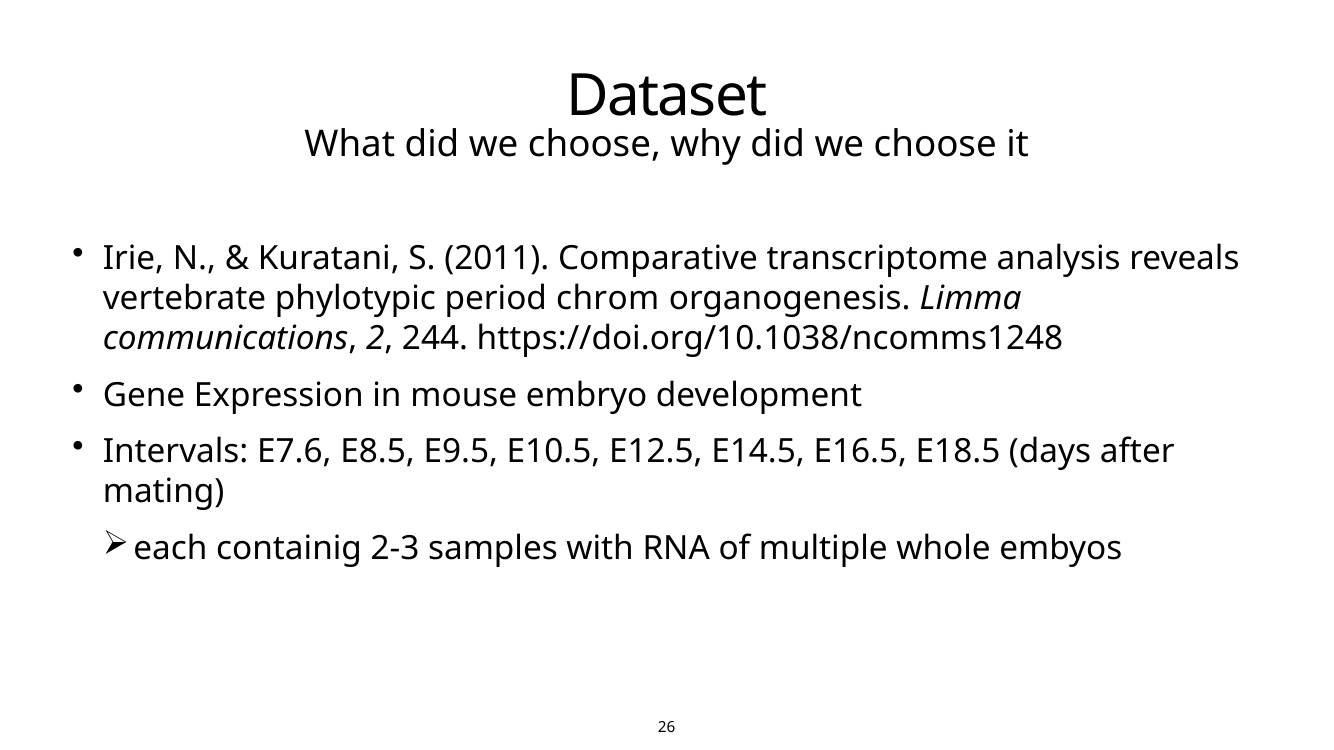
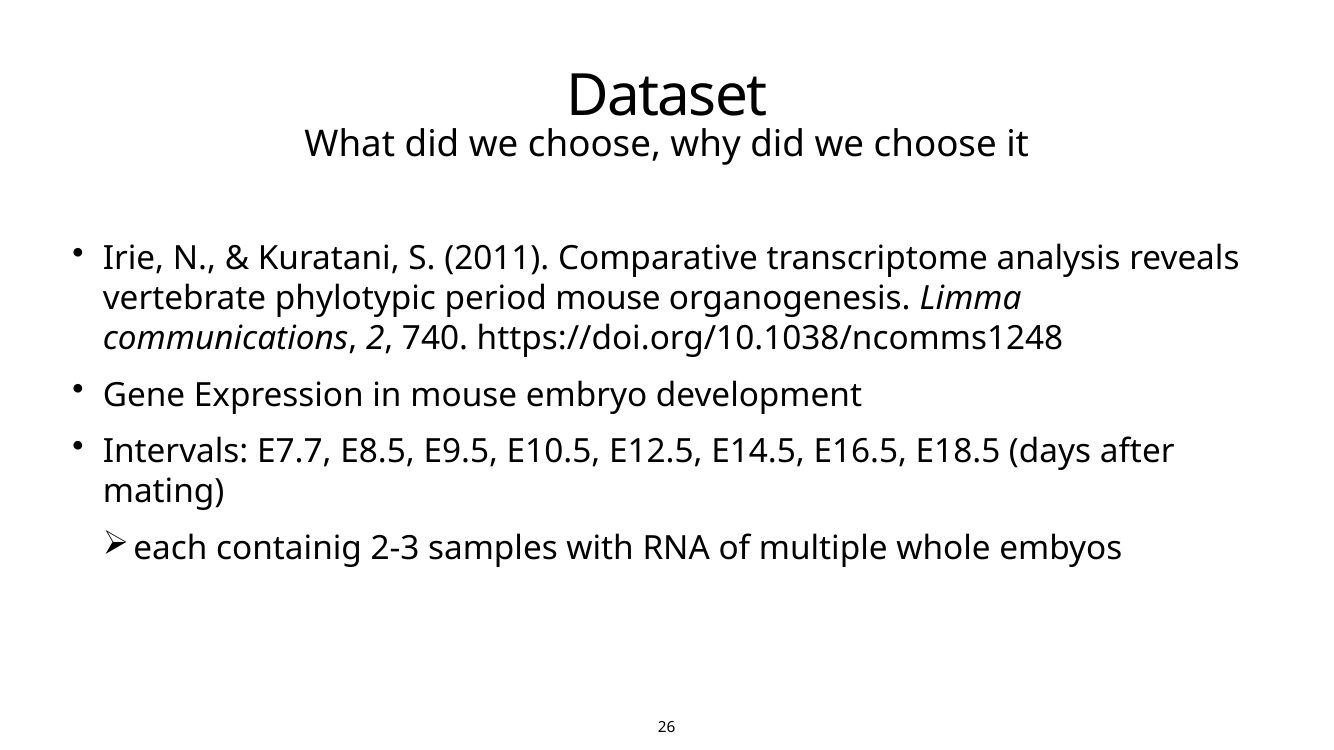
period chrom: chrom -> mouse (608, 299)
244: 244 -> 740 (435, 339)
E7.6: E7.6 -> E7.7 (294, 452)
